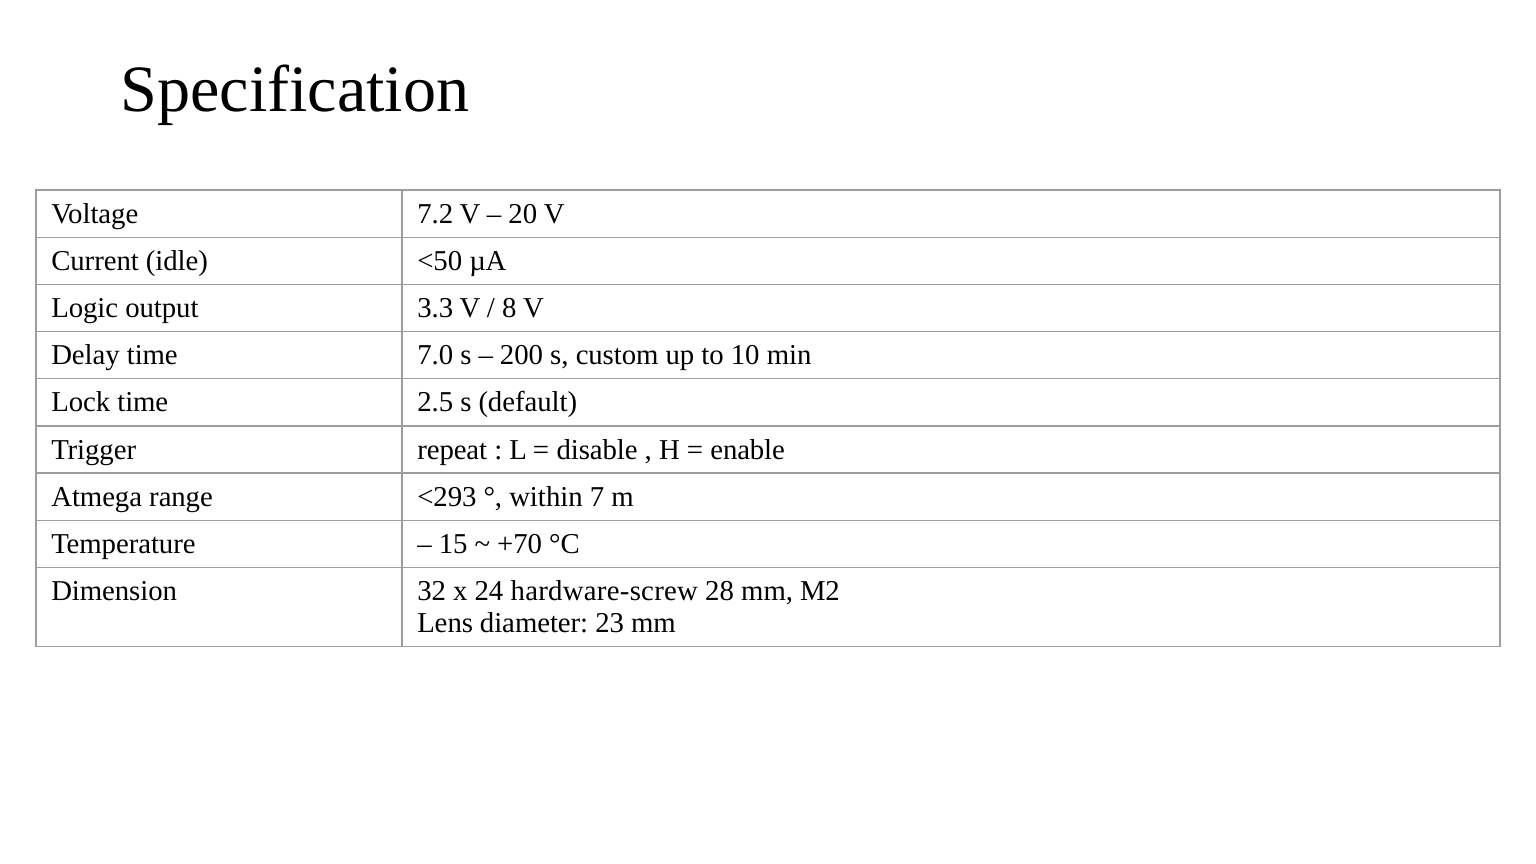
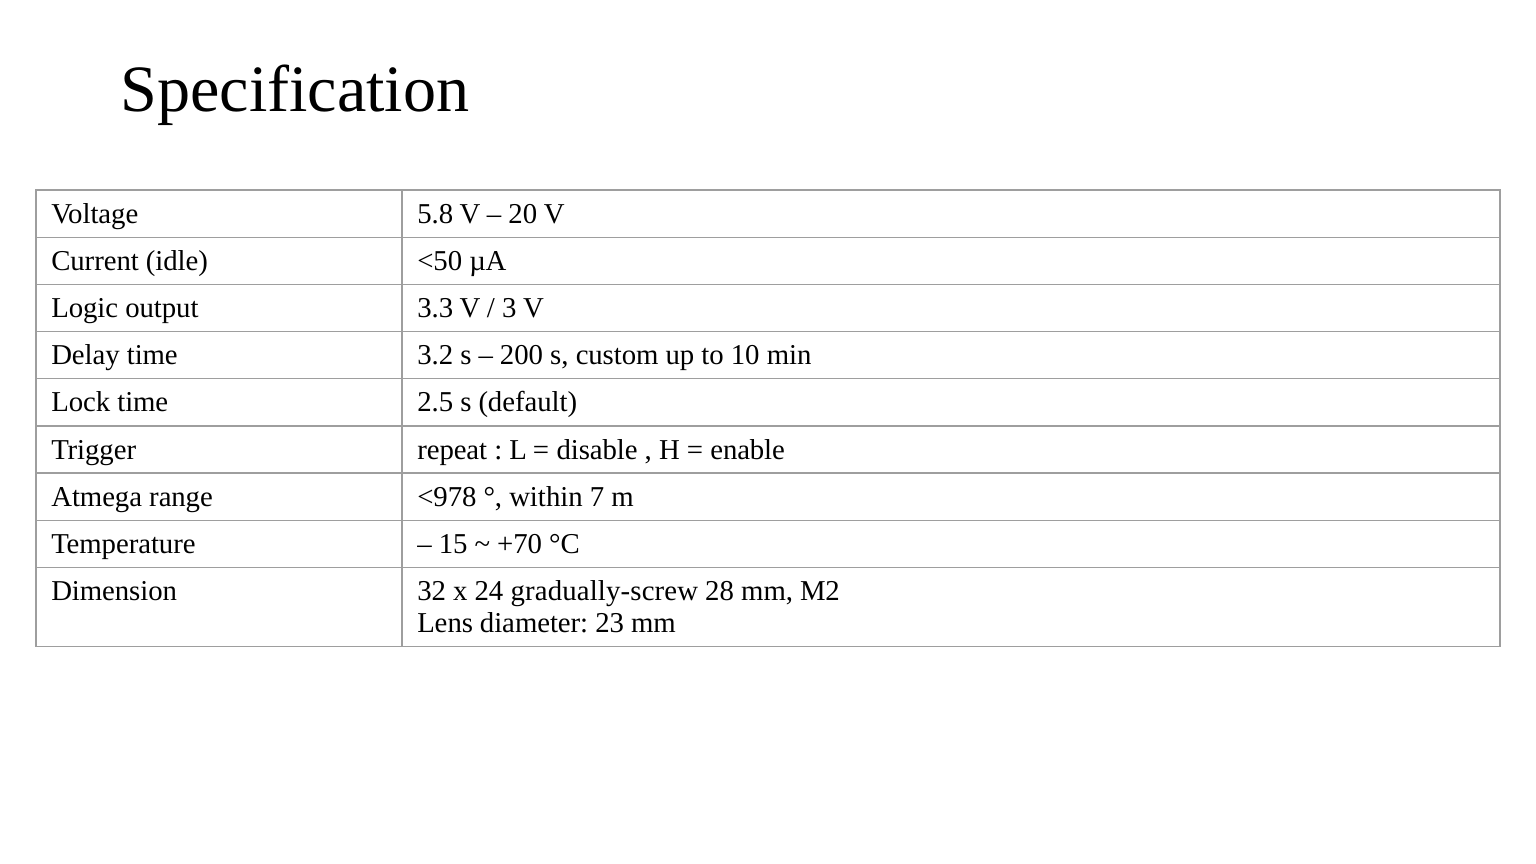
7.2: 7.2 -> 5.8 (435, 214)
8: 8 -> 3 (509, 308)
7.0: 7.0 -> 3.2 (435, 355)
<293: <293 -> <978 (447, 497)
hardware-screw: hardware-screw -> gradually-screw (604, 591)
